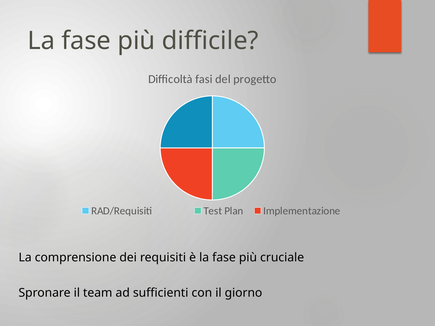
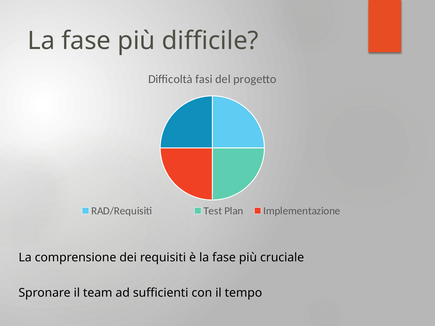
giorno: giorno -> tempo (243, 293)
